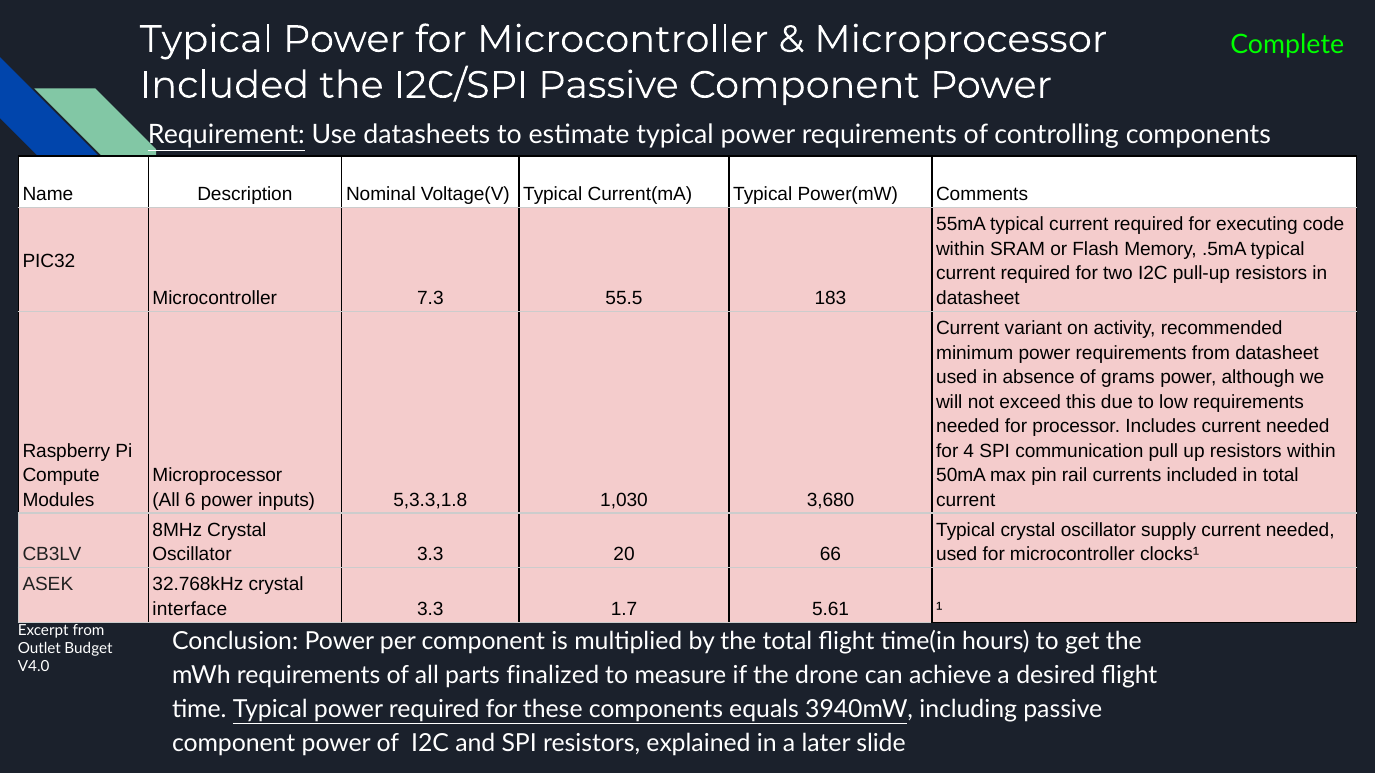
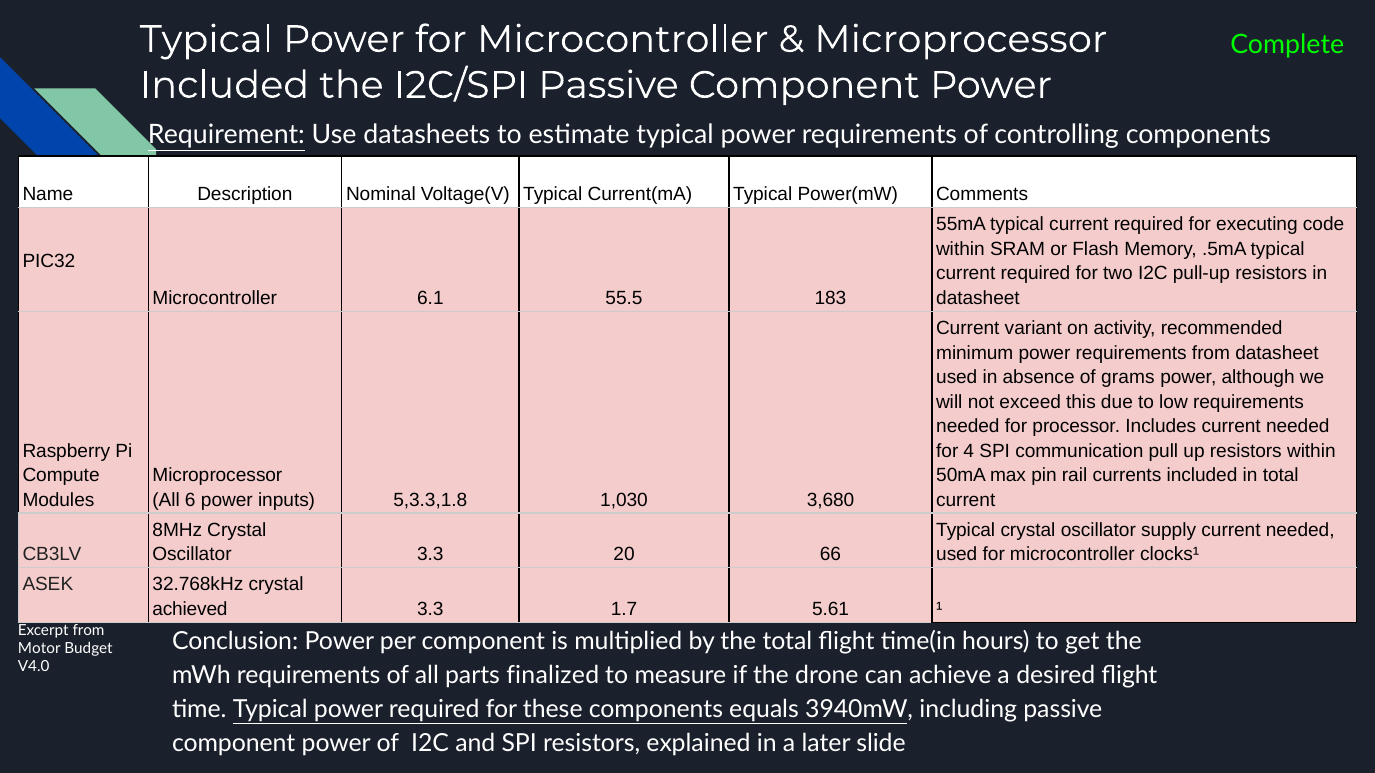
7.3: 7.3 -> 6.1 (430, 298)
interface: interface -> achieved (190, 610)
Outlet: Outlet -> Motor (39, 649)
